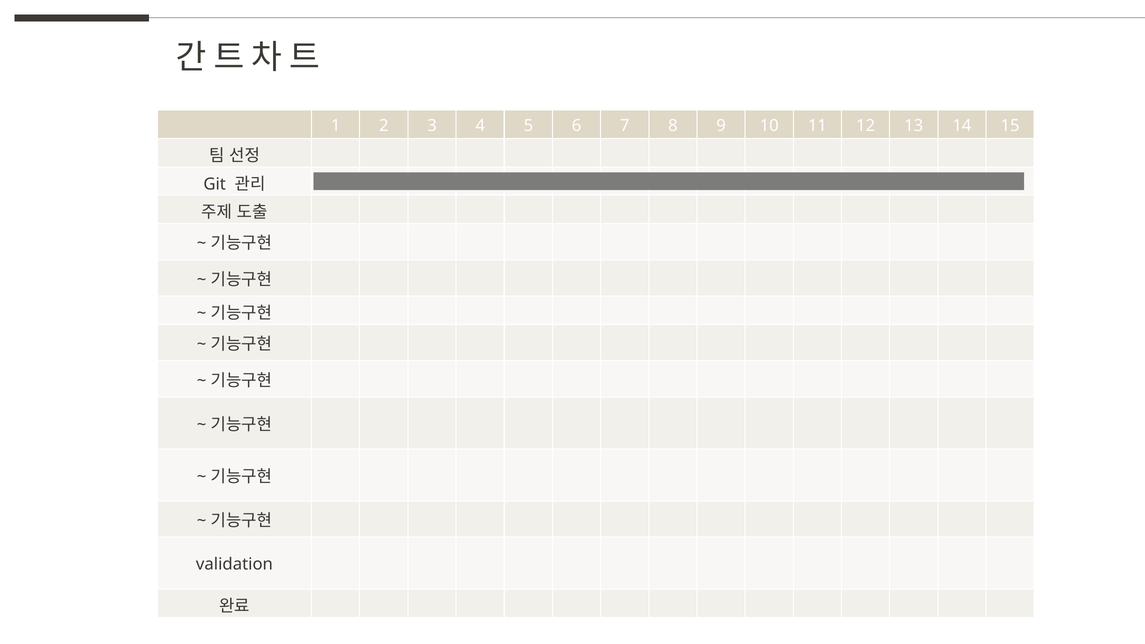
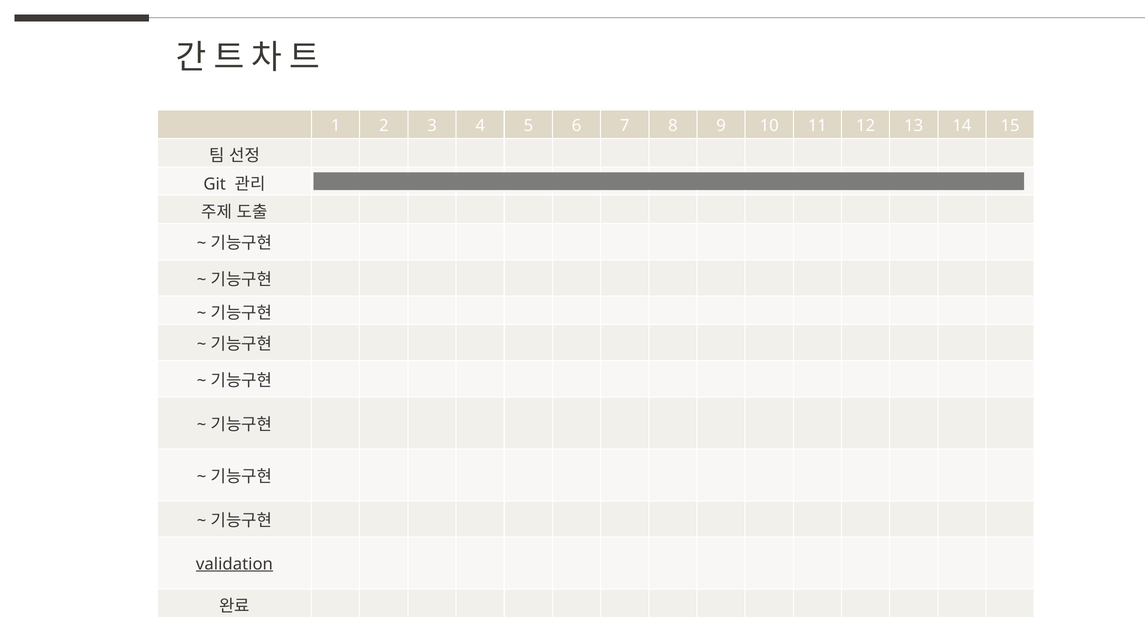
validation underline: none -> present (234, 564)
